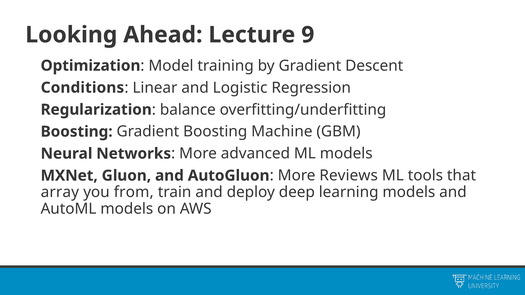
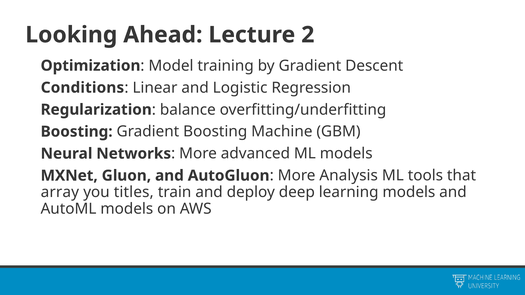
9: 9 -> 2 (308, 35)
Reviews: Reviews -> Analysis (349, 176)
from: from -> titles (134, 192)
